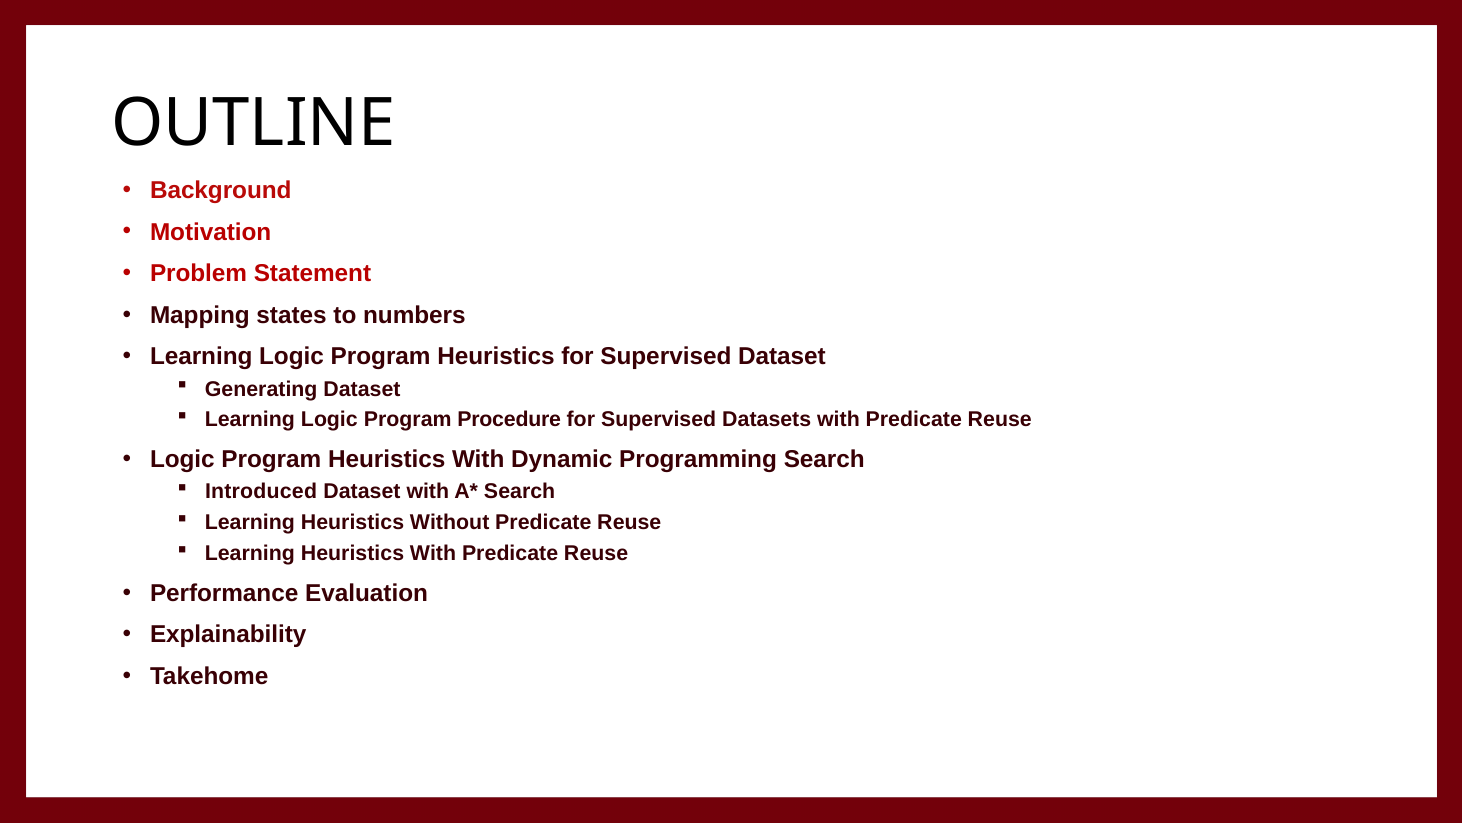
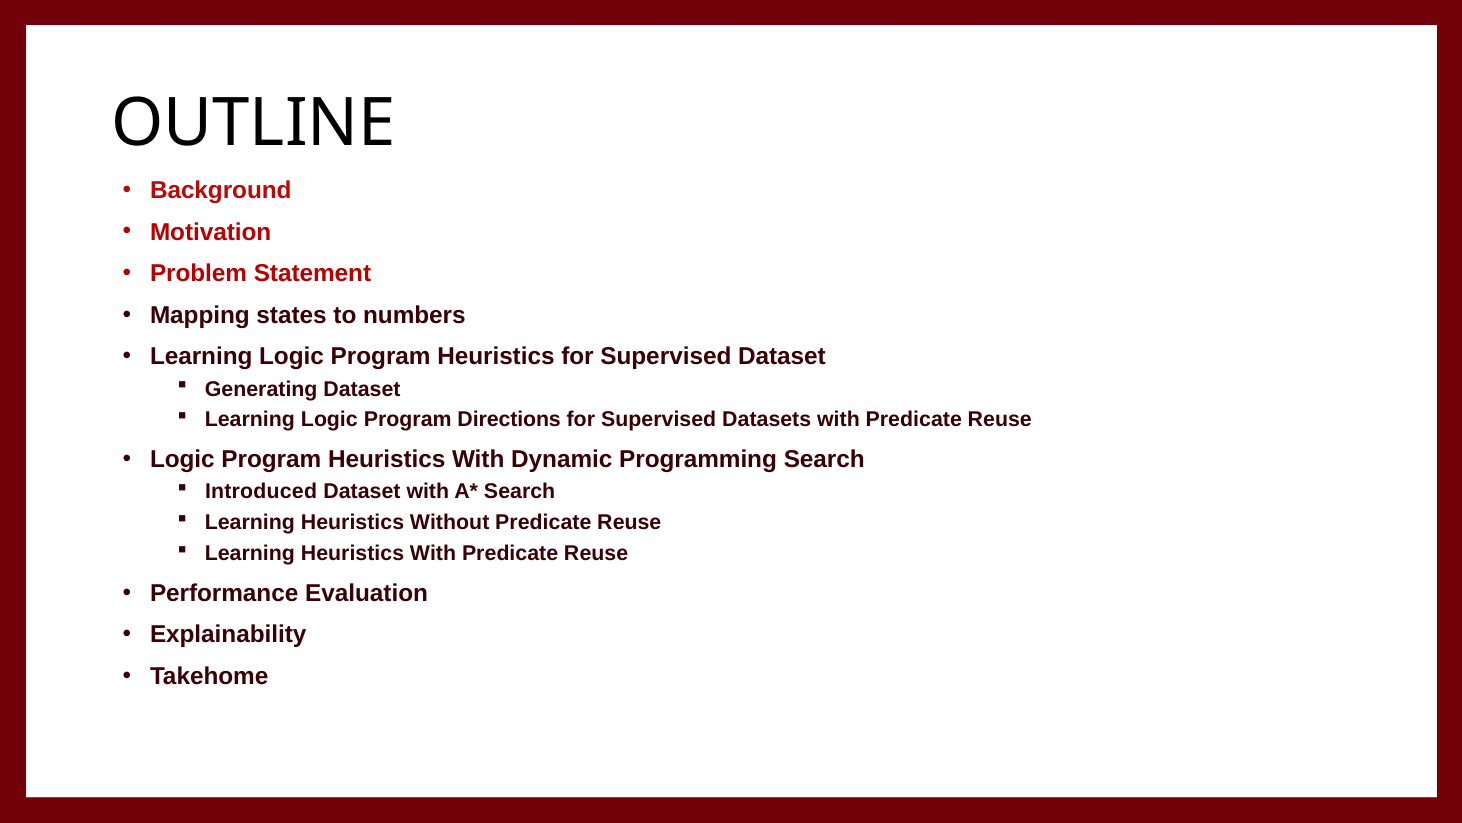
Procedure: Procedure -> Directions (509, 419)
